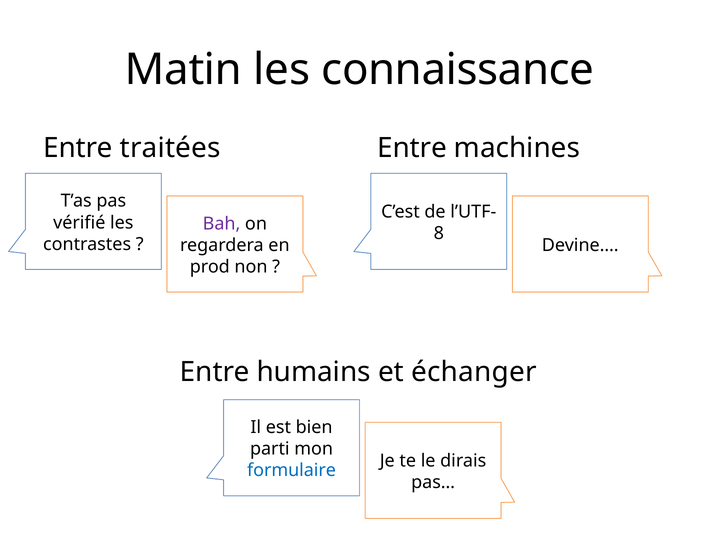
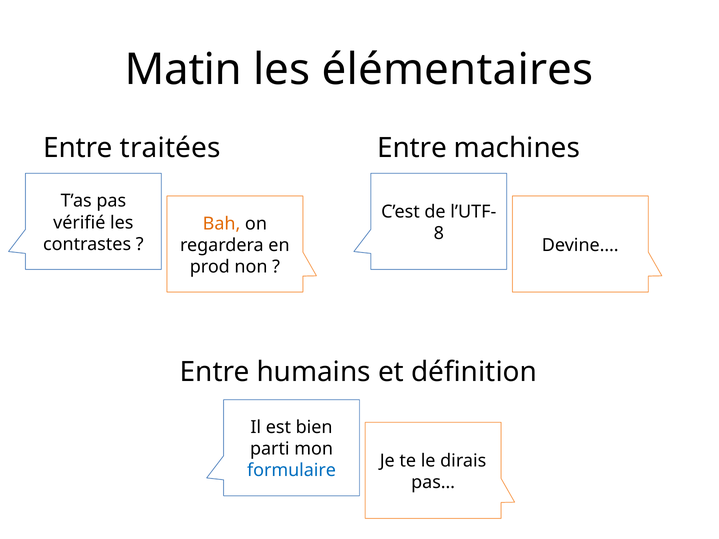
connaissance: connaissance -> élémentaires (458, 70)
Bah colour: purple -> orange (222, 224)
échanger: échanger -> définition (474, 372)
